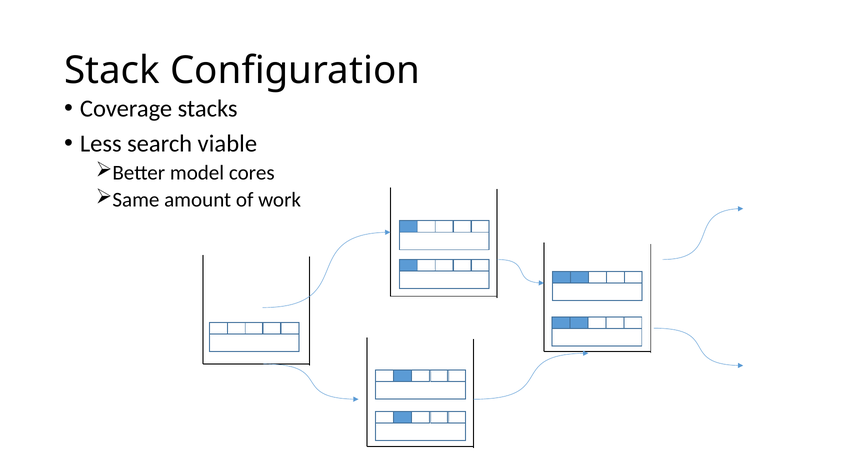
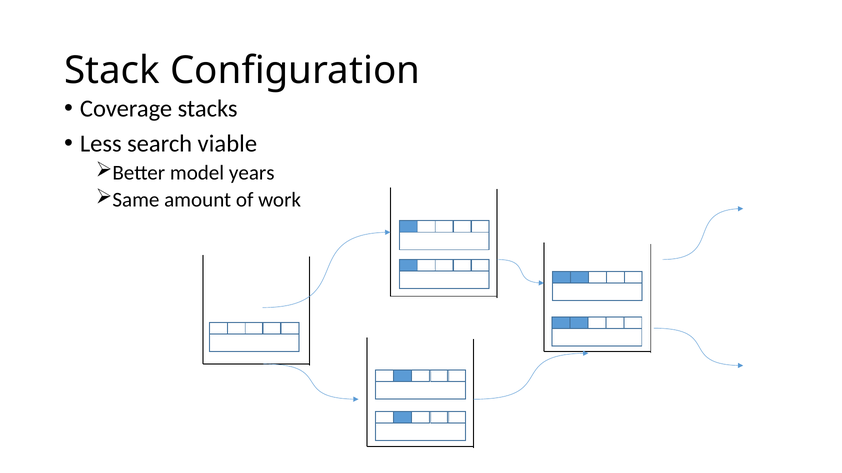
cores: cores -> years (252, 173)
